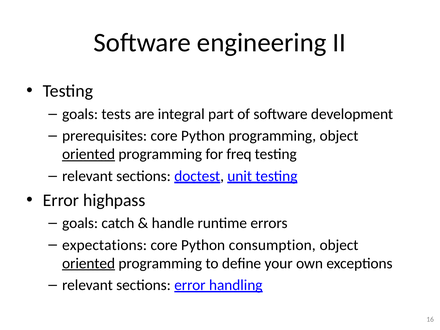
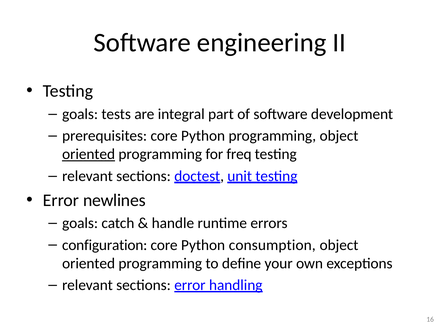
highpass: highpass -> newlines (114, 200)
expectations: expectations -> configuration (105, 245)
oriented underline: present -> none (89, 263)
